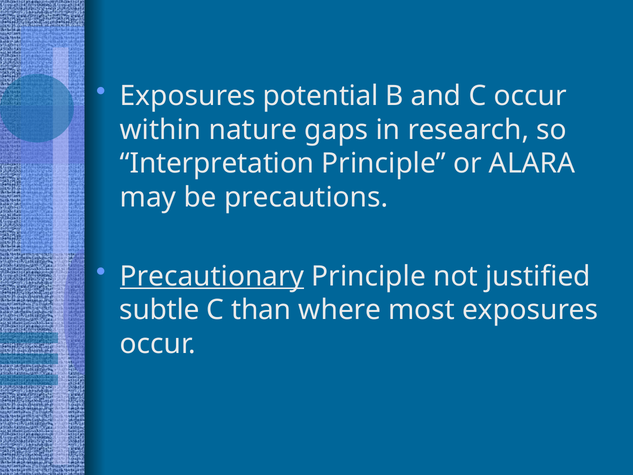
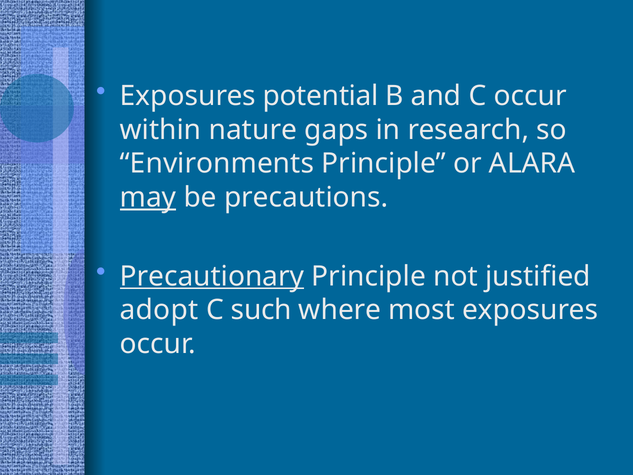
Interpretation: Interpretation -> Environments (217, 164)
may underline: none -> present (148, 197)
subtle: subtle -> adopt (159, 310)
than: than -> such (261, 310)
